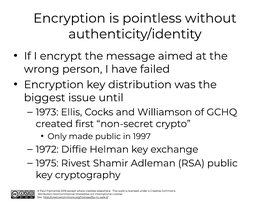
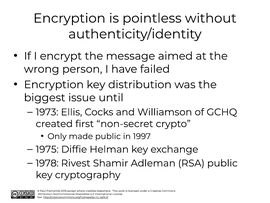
1972: 1972 -> 1975 (47, 149)
1975: 1975 -> 1978 (47, 163)
